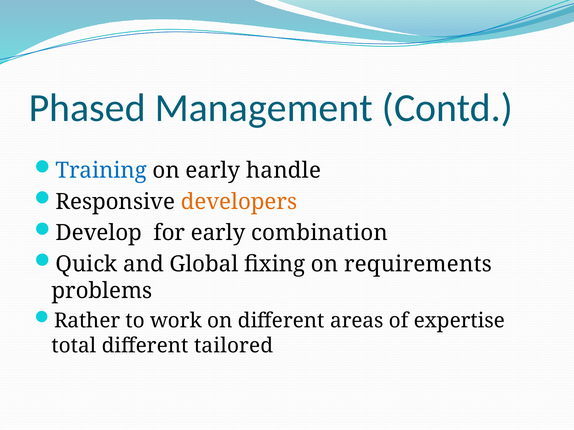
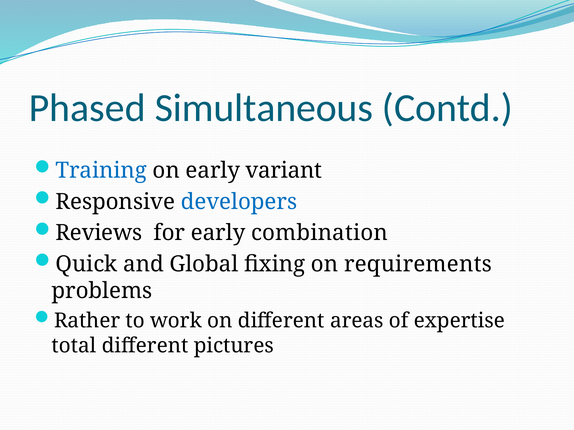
Management: Management -> Simultaneous (264, 108)
handle: handle -> variant (284, 171)
developers colour: orange -> blue (239, 202)
Develop: Develop -> Reviews (99, 233)
tailored: tailored -> pictures (234, 346)
